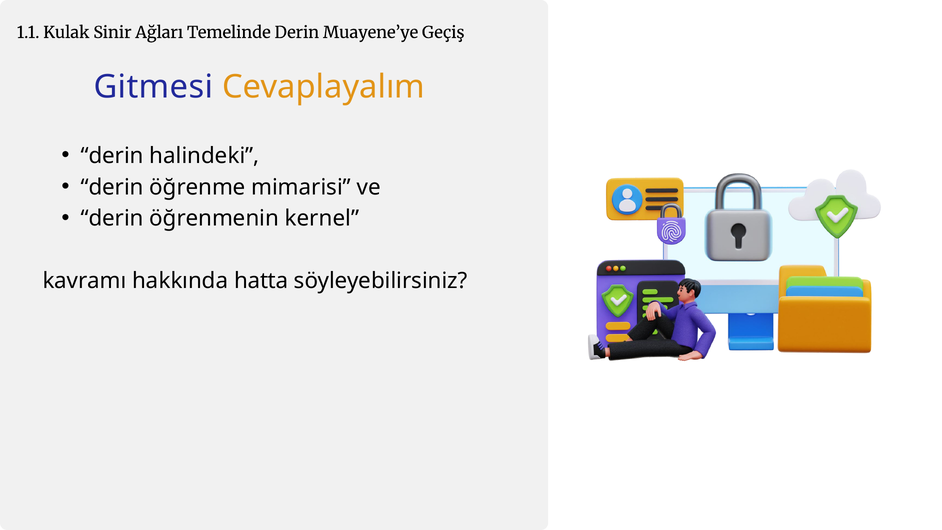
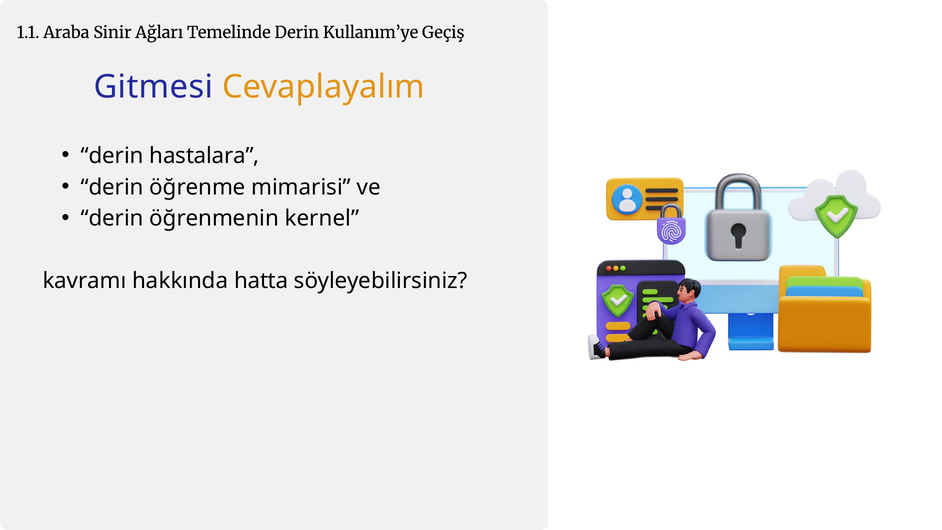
Kulak: Kulak -> Araba (66, 33)
Muayene’ye: Muayene’ye -> Kullanım’ye (371, 33)
halindeki: halindeki -> hastalara (204, 156)
